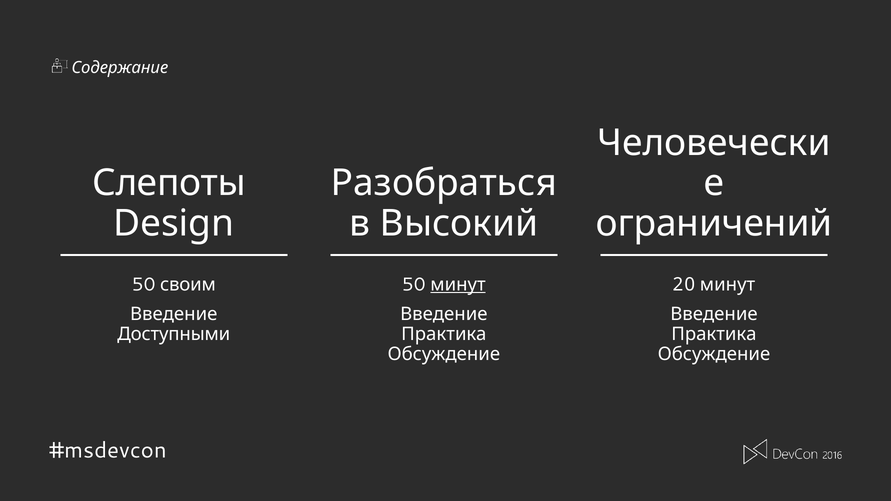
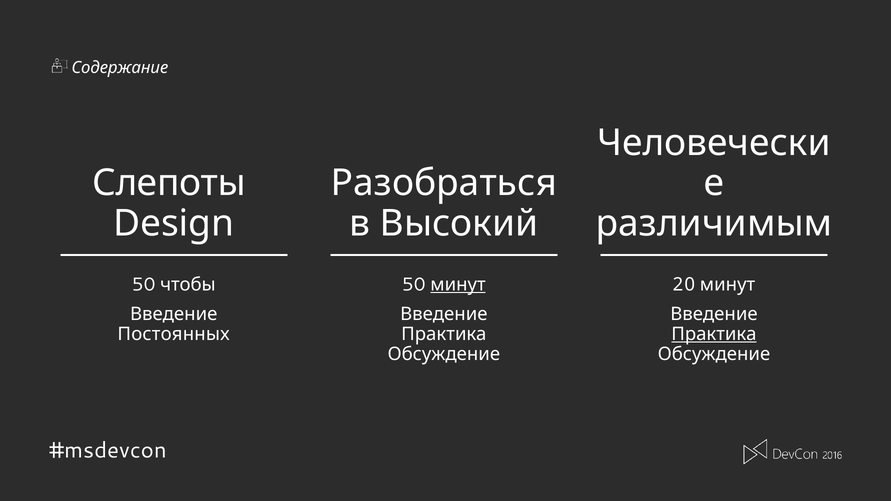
ограничений: ограничений -> различимым (714, 223)
своим: своим -> чтобы (188, 285)
Доступными: Доступными -> Постоянных (174, 334)
Практика underline: none -> present (714, 334)
